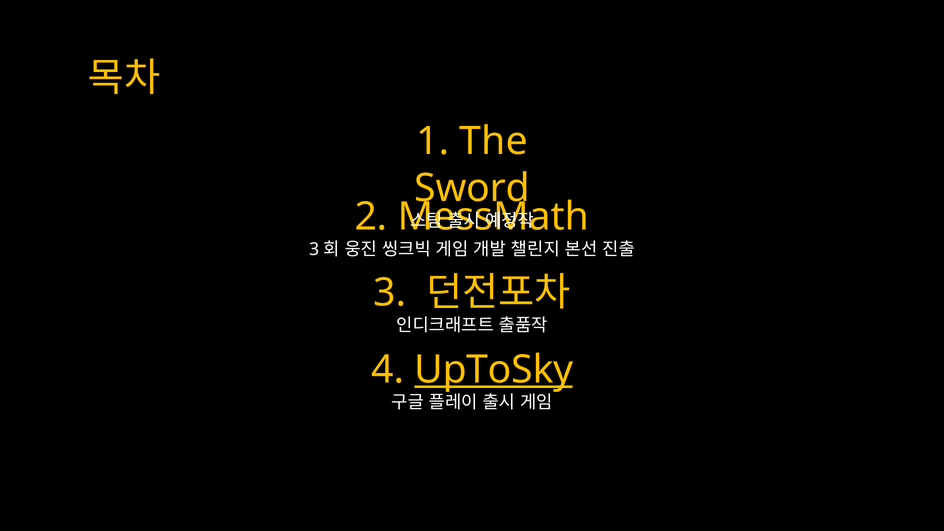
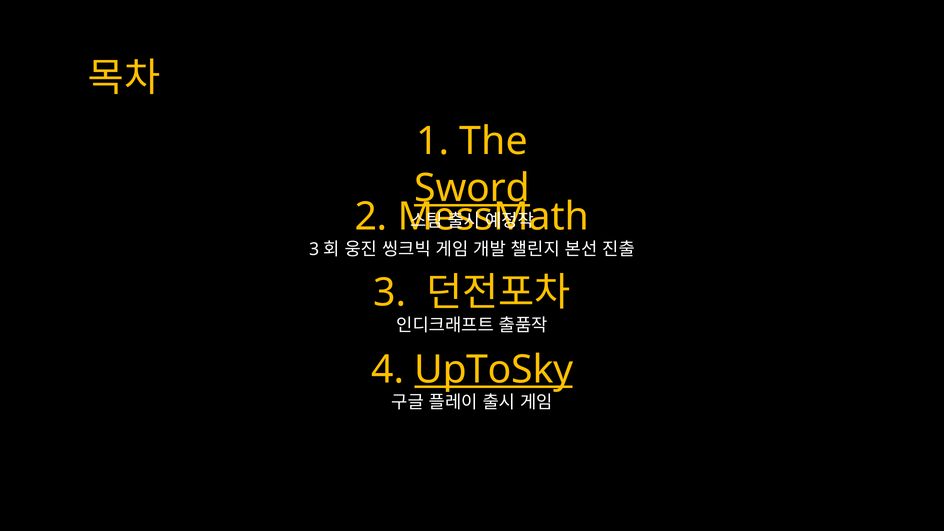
Sword underline: none -> present (472, 188)
